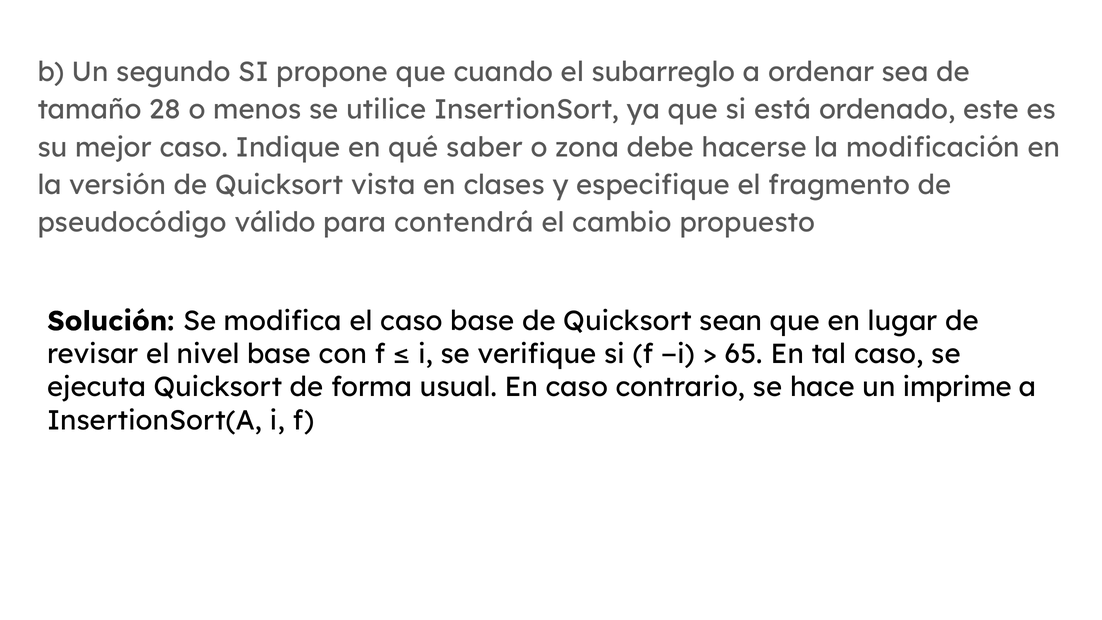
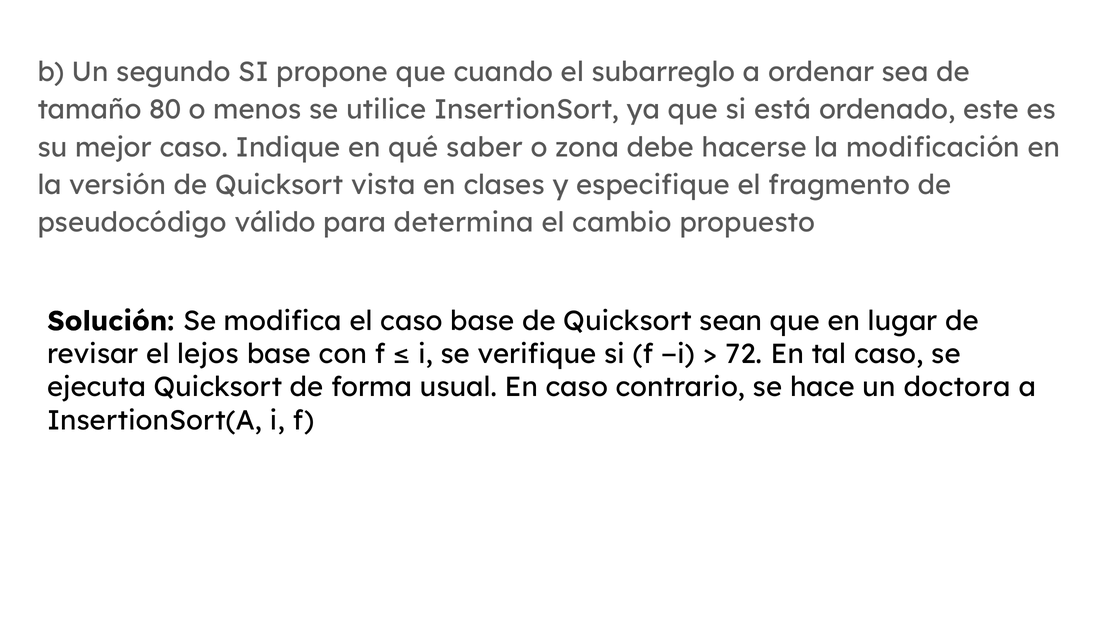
28: 28 -> 80 (165, 110)
contendrá: contendrá -> determina (464, 223)
nivel: nivel -> lejos (208, 354)
65: 65 -> 72 (744, 354)
imprime: imprime -> doctora (957, 387)
